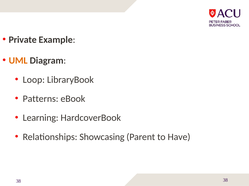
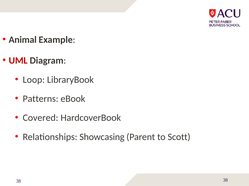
Private: Private -> Animal (23, 40)
UML colour: orange -> red (18, 61)
Learning: Learning -> Covered (41, 118)
Have: Have -> Scott (179, 137)
